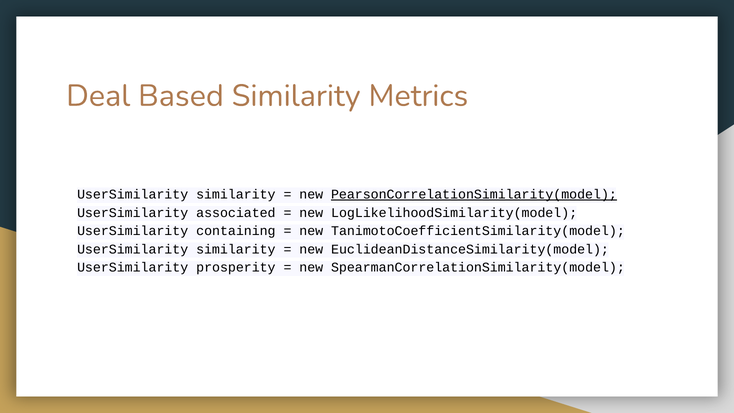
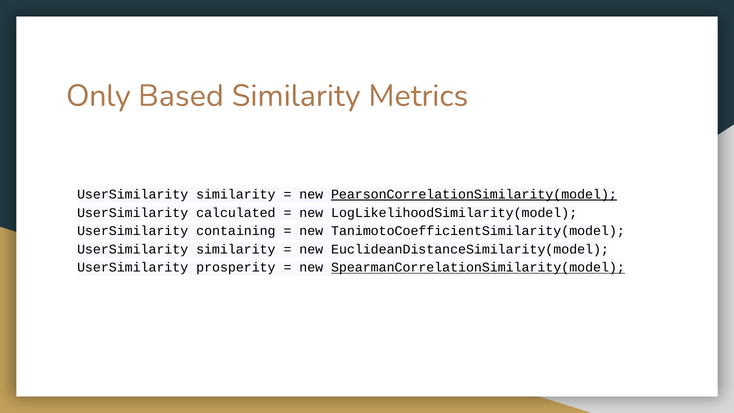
Deal: Deal -> Only (98, 96)
associated: associated -> calculated (236, 213)
SpearmanCorrelationSimilarity(model underline: none -> present (478, 267)
